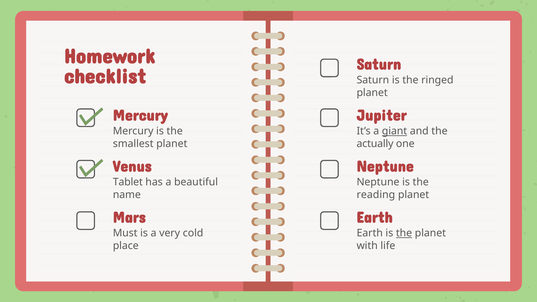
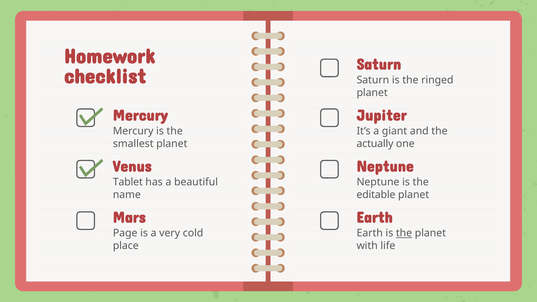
giant underline: present -> none (395, 131)
reading: reading -> editable (376, 195)
Must: Must -> Page (125, 233)
